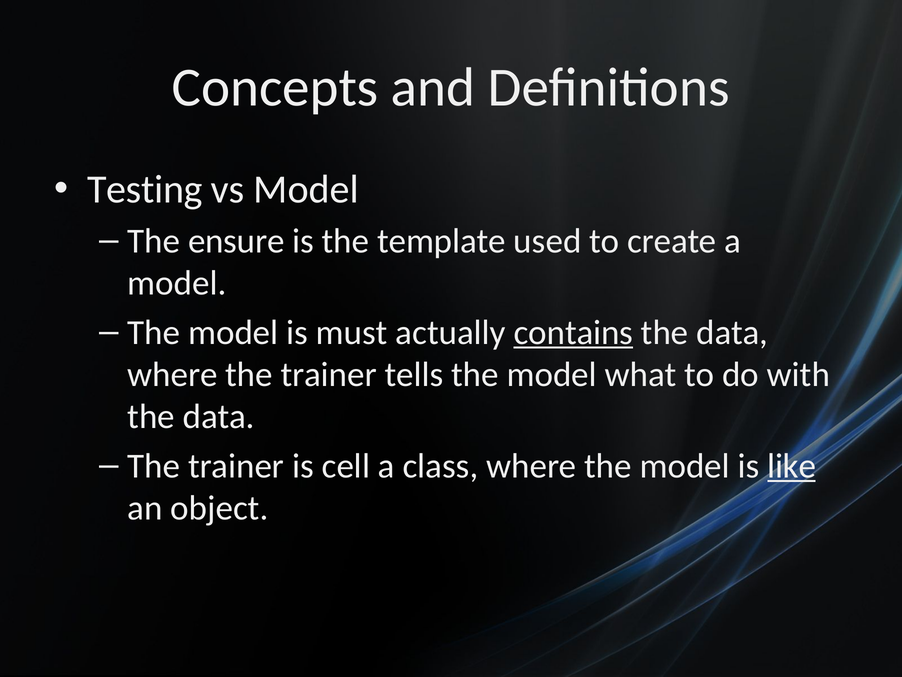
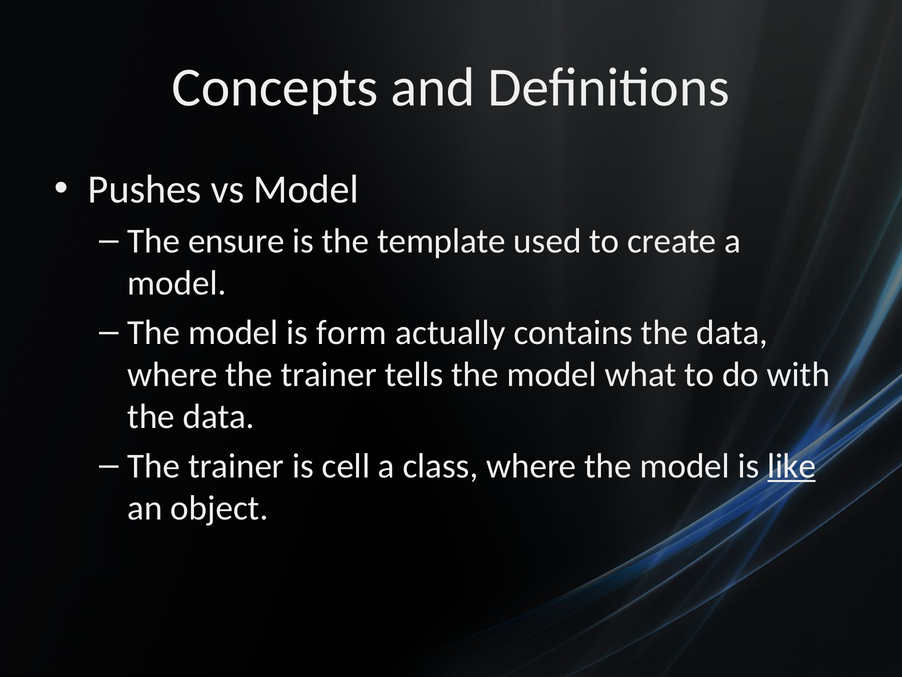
Testing: Testing -> Pushes (145, 189)
must: must -> form (352, 332)
contains underline: present -> none (573, 332)
